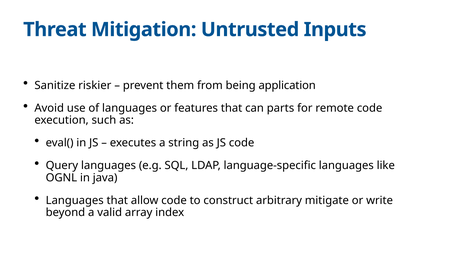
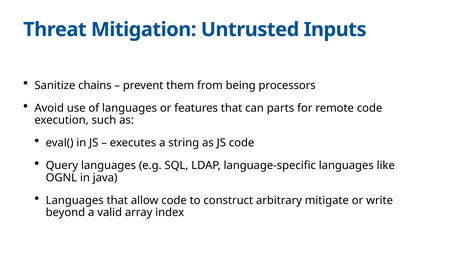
riskier: riskier -> chains (95, 85)
application: application -> processors (287, 85)
